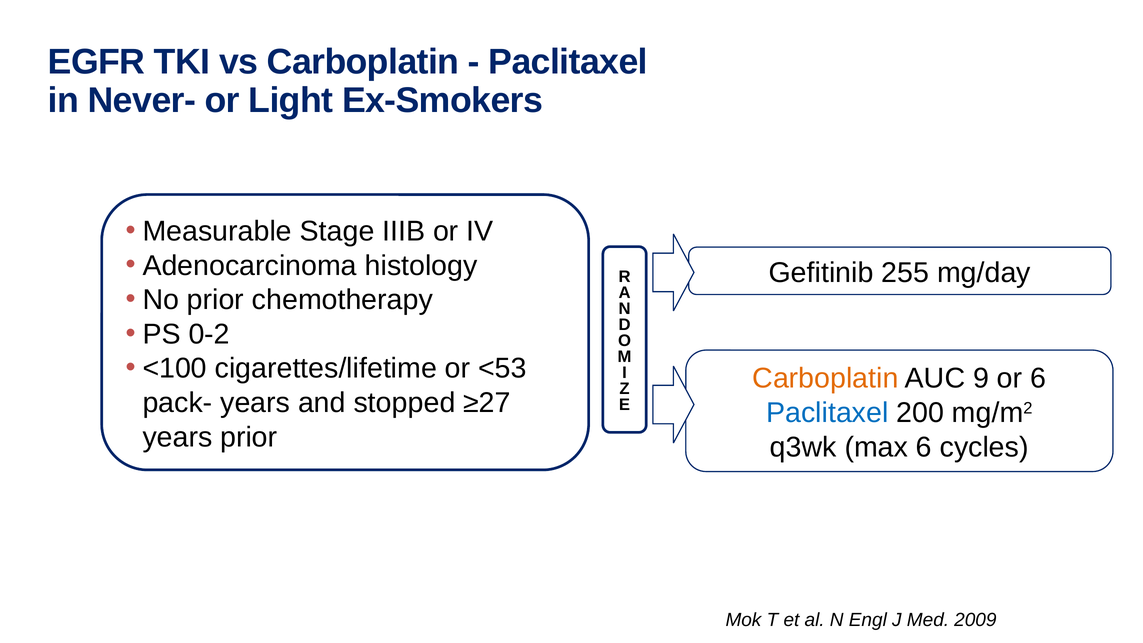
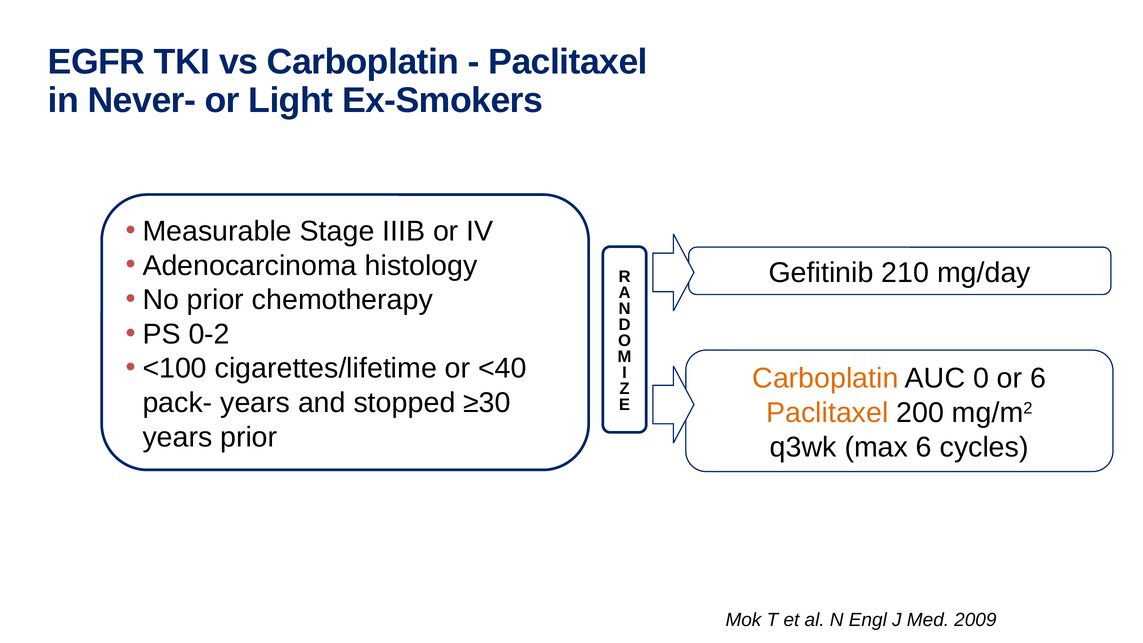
255: 255 -> 210 (905, 273)
<53: <53 -> <40 (502, 368)
9: 9 -> 0 (981, 378)
≥27: ≥27 -> ≥30 (487, 403)
Paclitaxel colour: blue -> orange (827, 413)
